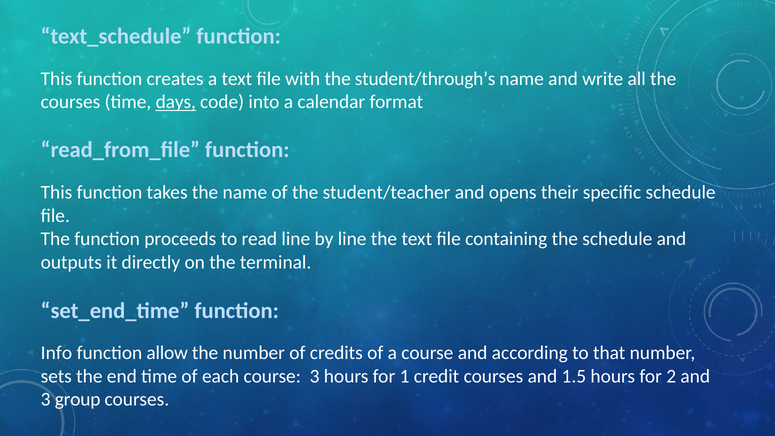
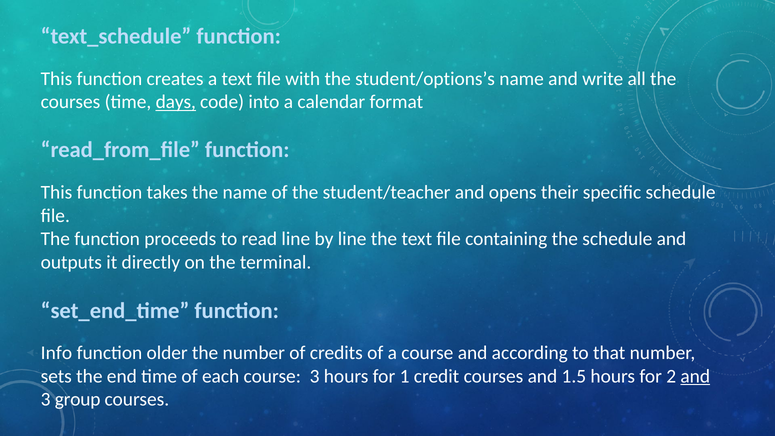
student/through’s: student/through’s -> student/options’s (425, 79)
allow: allow -> older (167, 353)
and underline: none -> present (695, 376)
